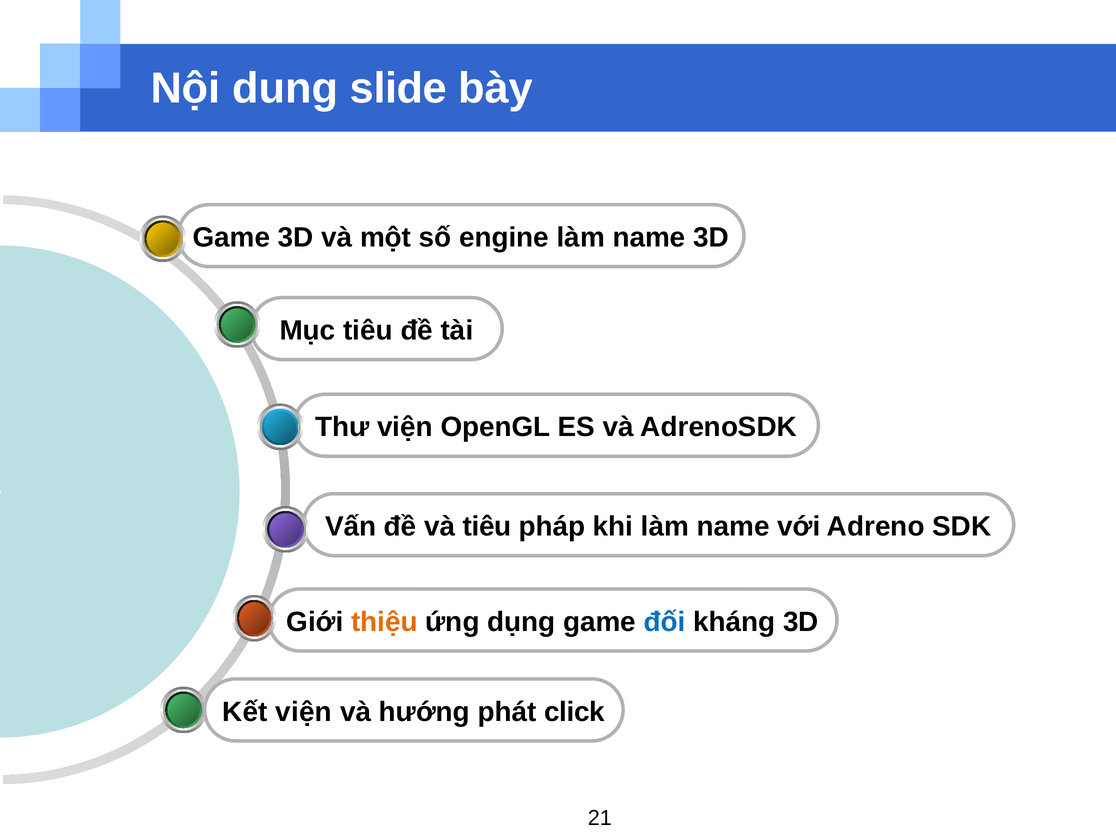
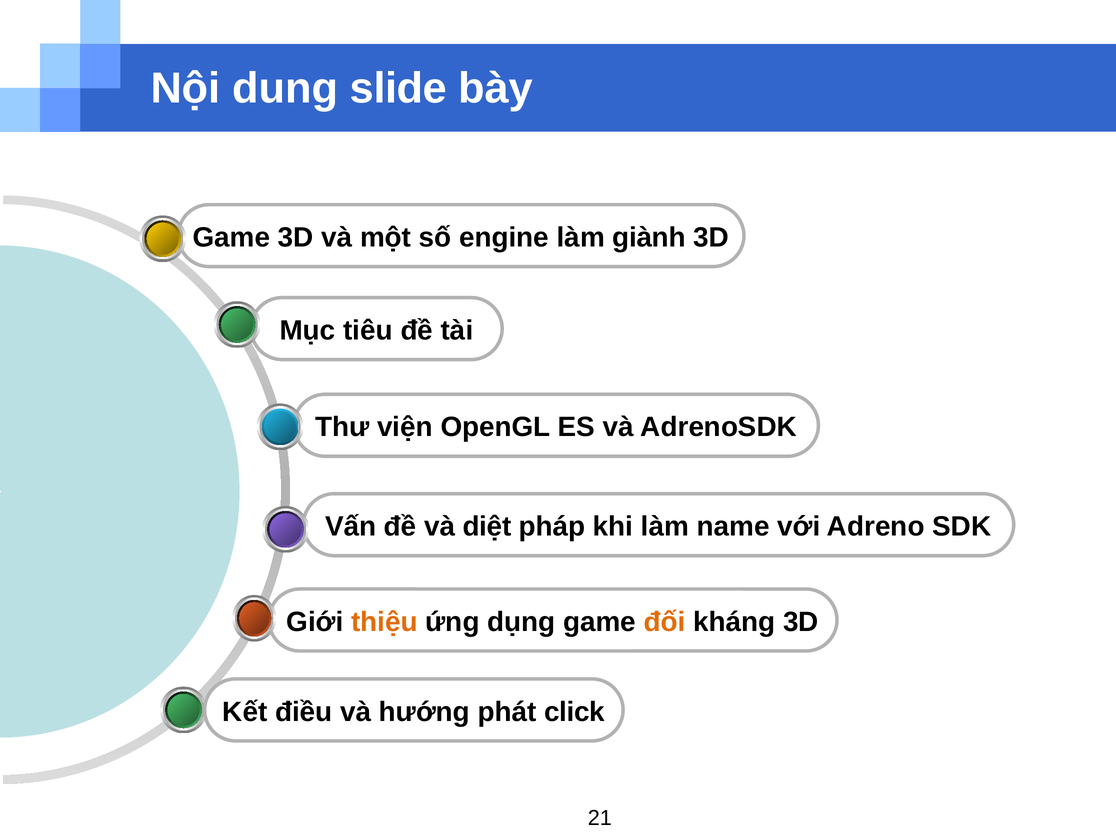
engine làm name: name -> giành (649, 238)
và tiêu: tiêu -> diệt (487, 527)
đối colour: blue -> orange (665, 622)
Kết viện: viện -> điều (304, 712)
